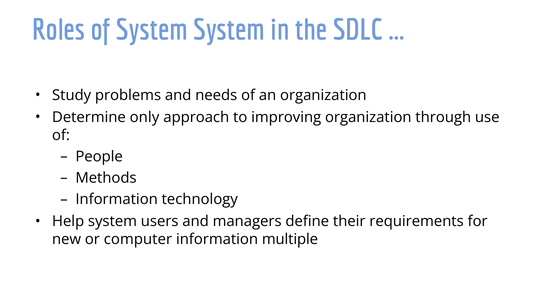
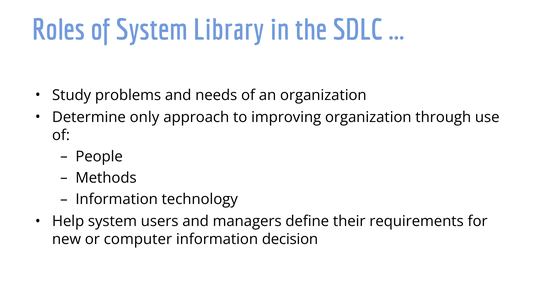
System System: System -> Library (229, 30)
multiple: multiple -> decision (290, 239)
